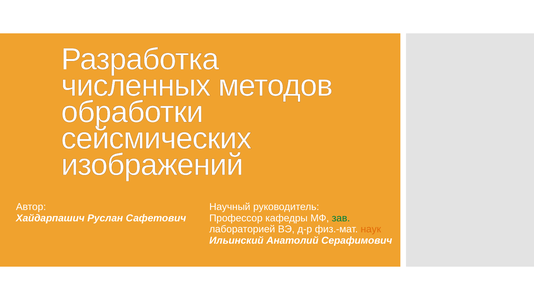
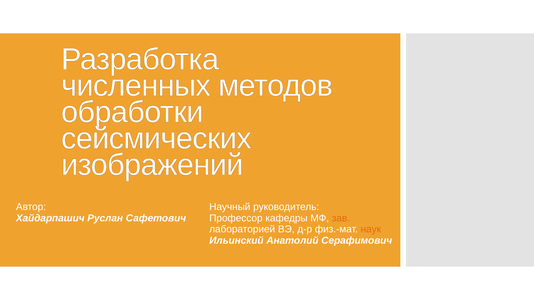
зав colour: green -> orange (341, 218)
